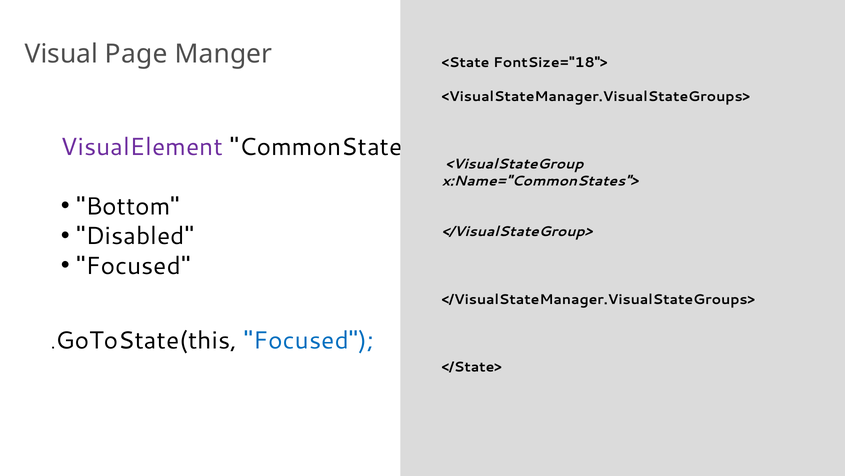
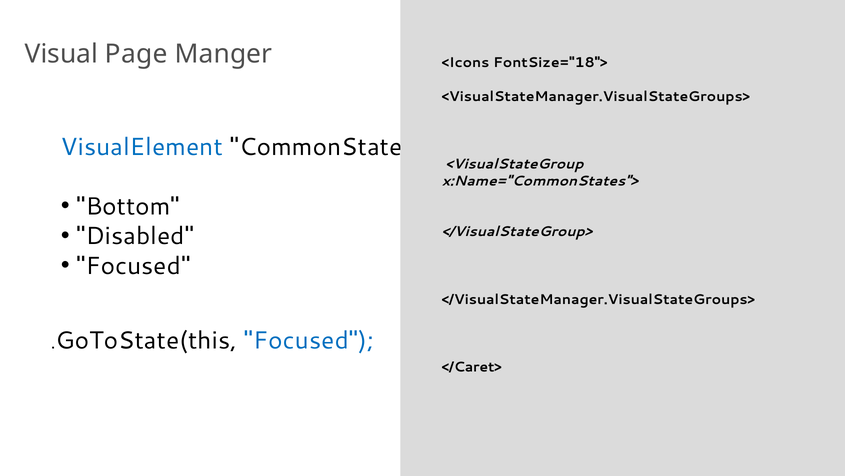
<State: <State -> <Icons (466, 62)
VisualElement colour: purple -> blue (142, 147)
</State>: </State> -> </Caret> (472, 367)
